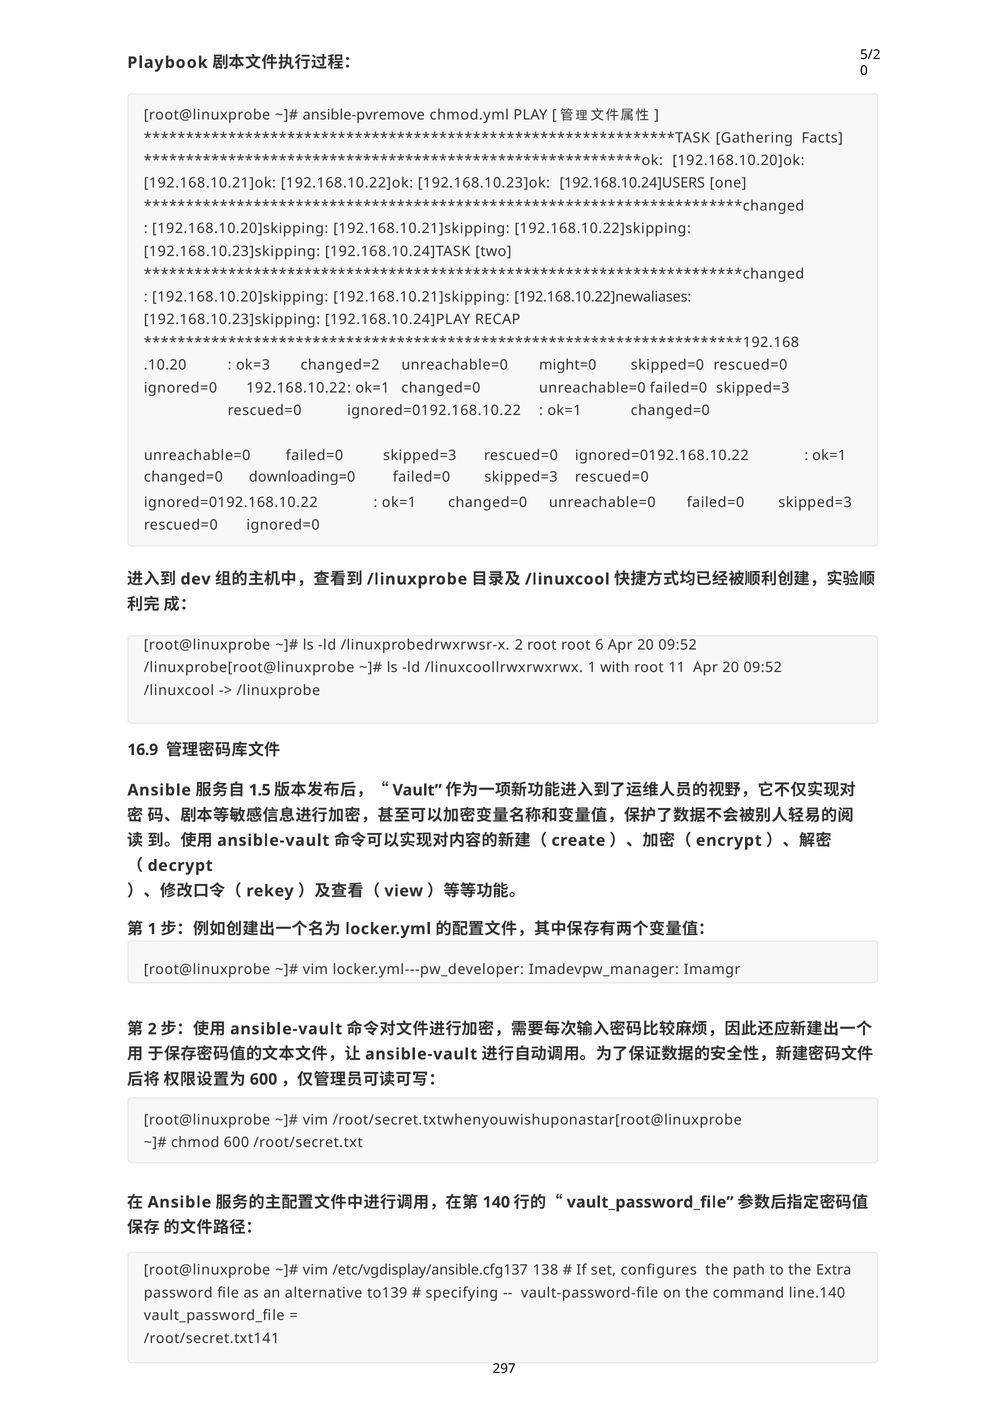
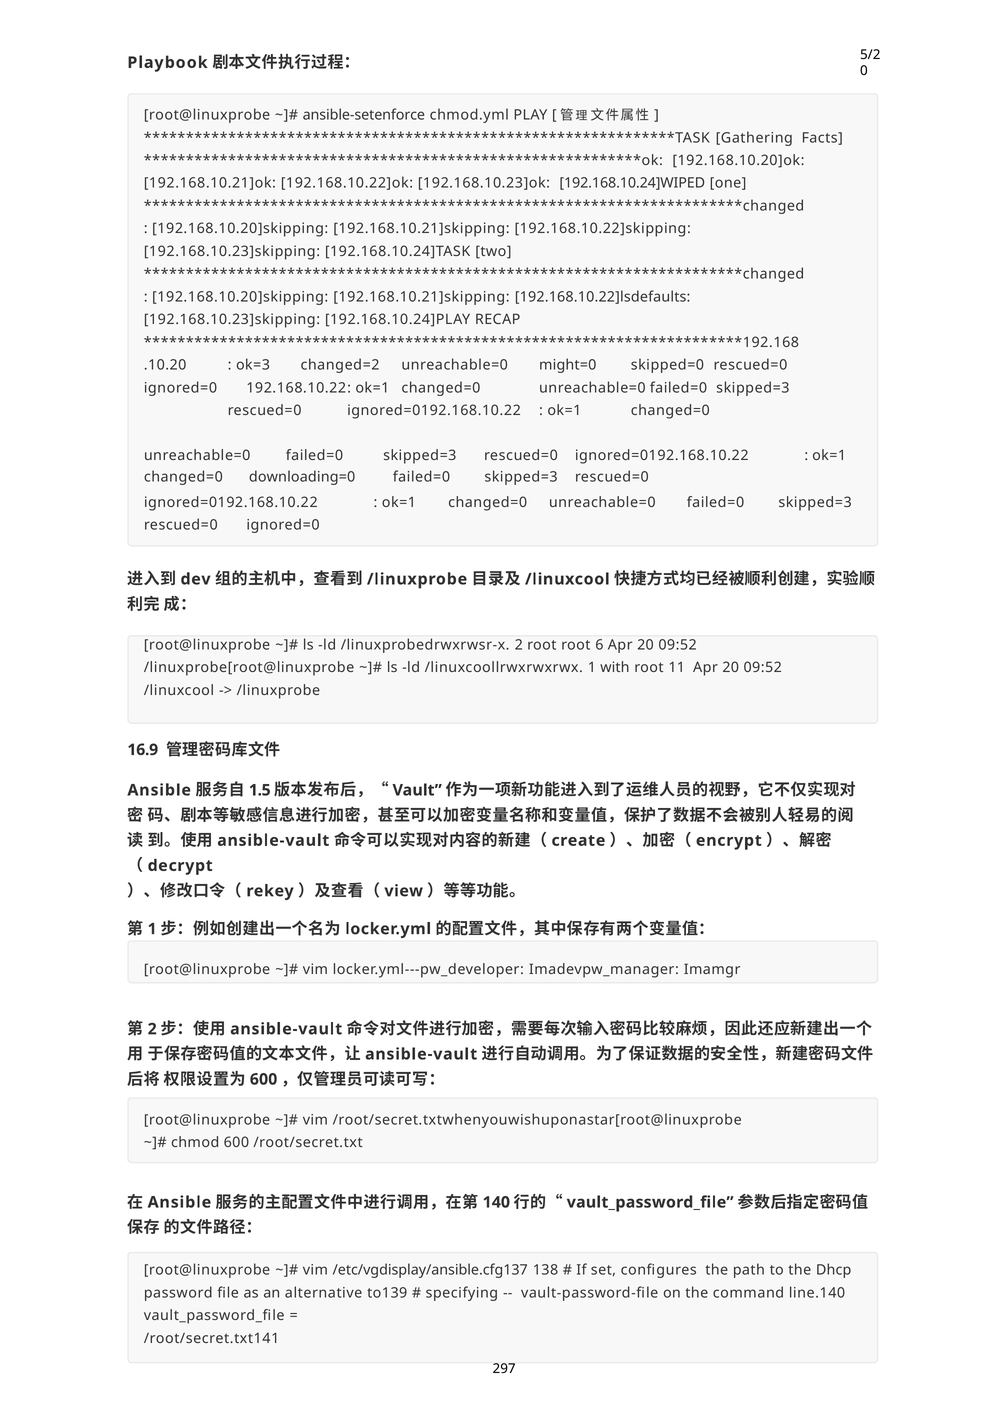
ansible-pvremove: ansible-pvremove -> ansible-setenforce (364, 115)
192.168.10.24]USERS: 192.168.10.24]USERS -> 192.168.10.24]WIPED (632, 183)
192.168.10.22]newaliases: 192.168.10.22]newaliases -> 192.168.10.22]lsdefaults (603, 297)
Extra: Extra -> Dhcp (834, 1270)
